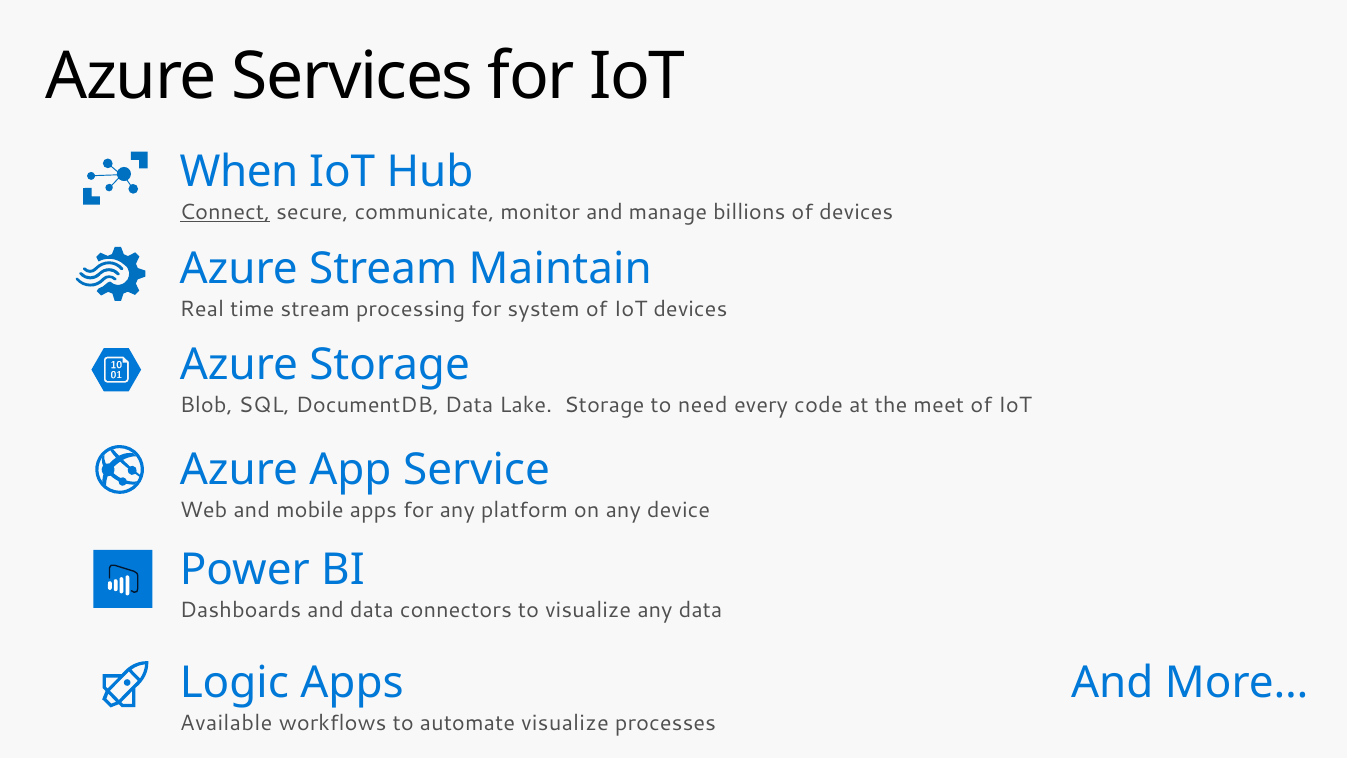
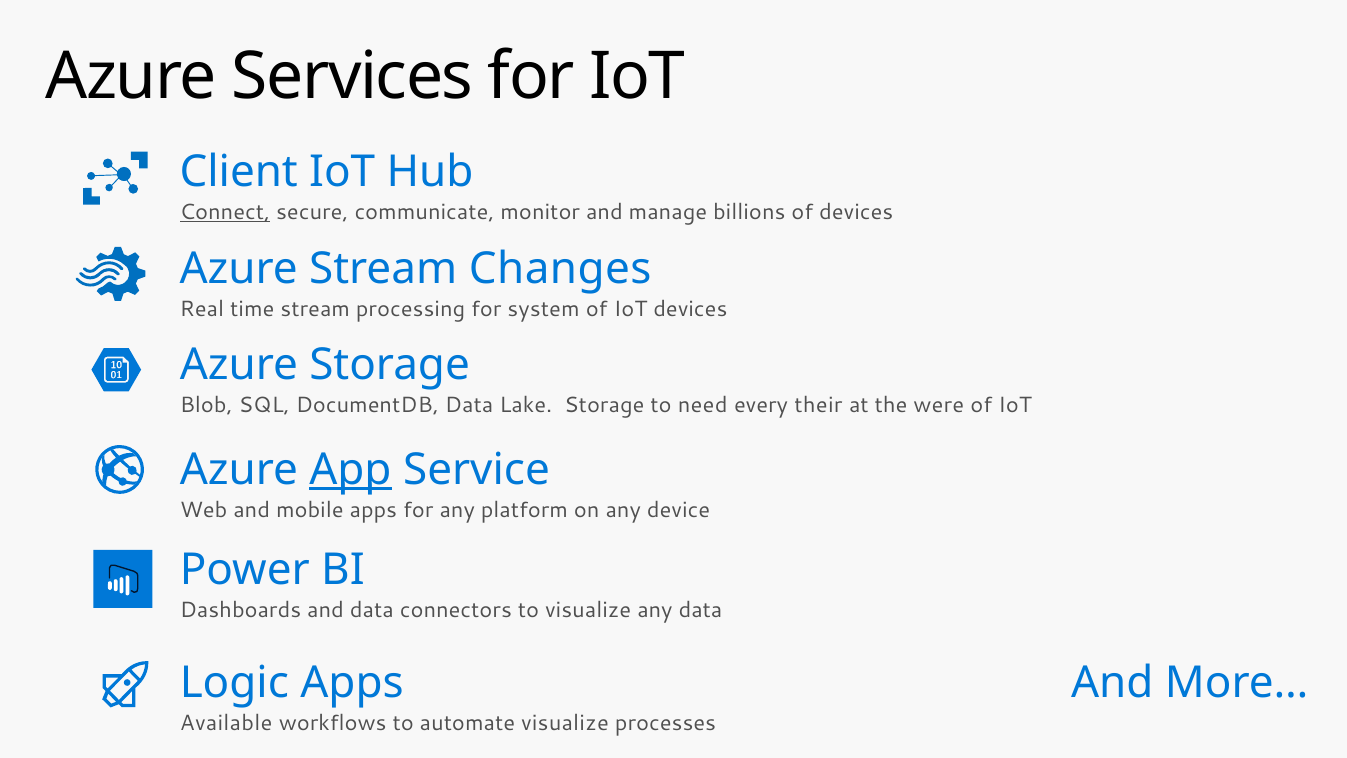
When: When -> Client (239, 172)
Maintain: Maintain -> Changes (560, 269)
code: code -> their (818, 405)
meet: meet -> were (939, 405)
App underline: none -> present (350, 469)
